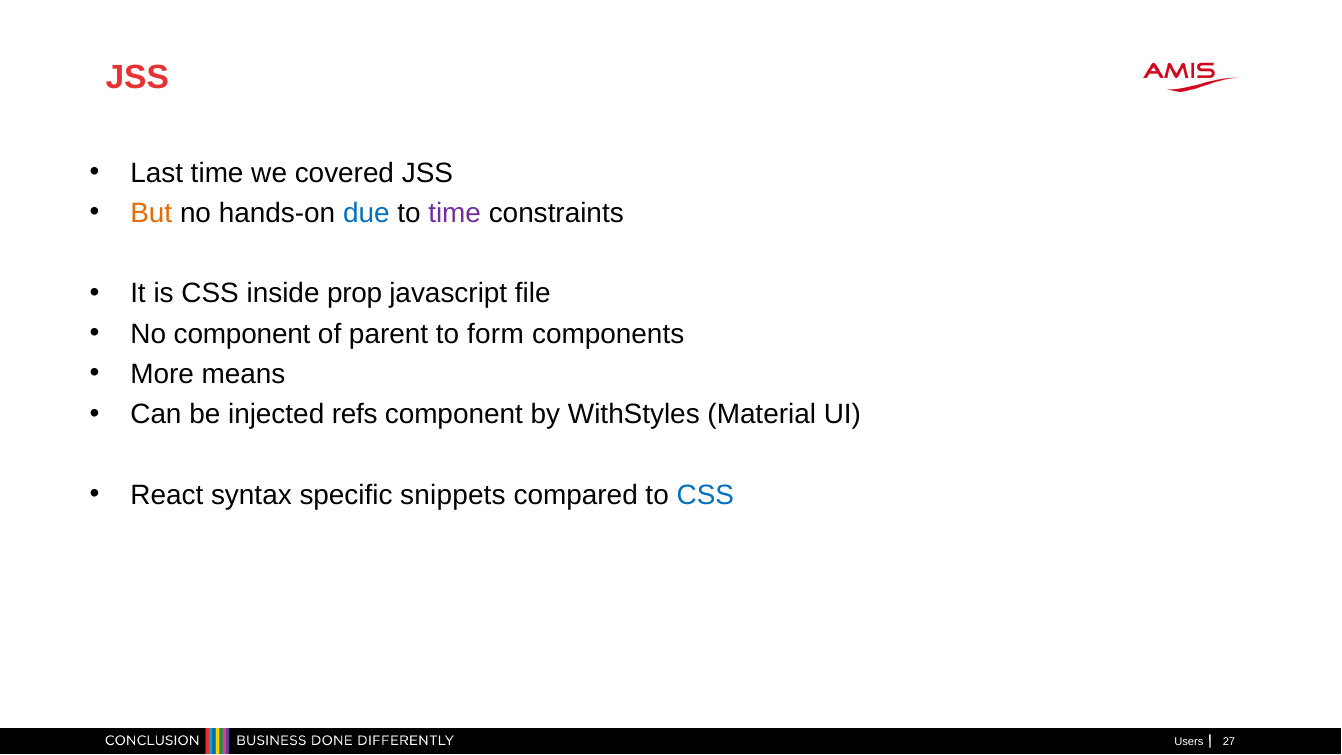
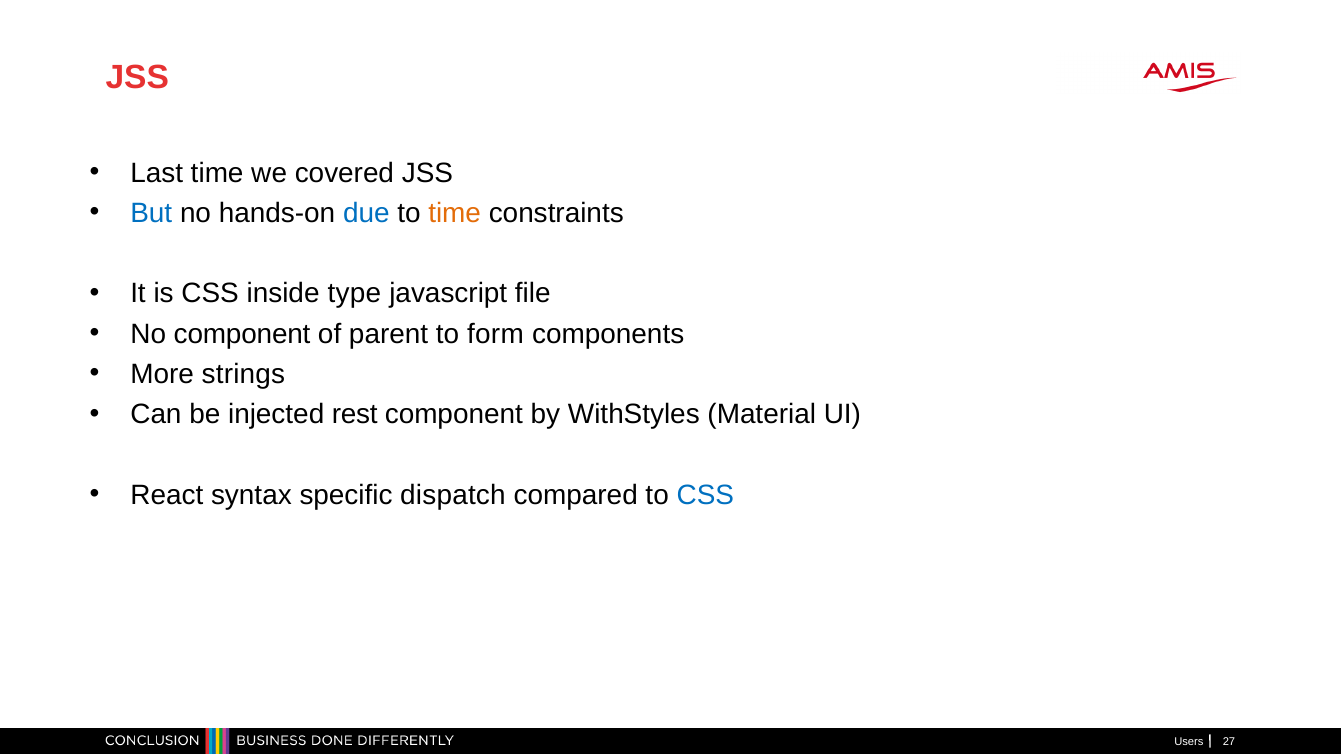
But colour: orange -> blue (151, 213)
time colour: purple -> orange (455, 213)
prop: prop -> type (354, 294)
means: means -> strings (243, 374)
refs: refs -> rest (355, 414)
snippets: snippets -> dispatch (453, 495)
